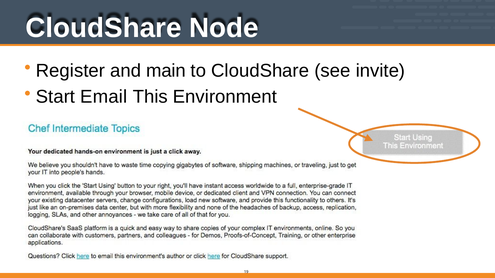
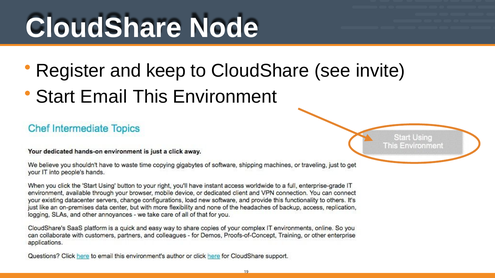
main: main -> keep (166, 71)
